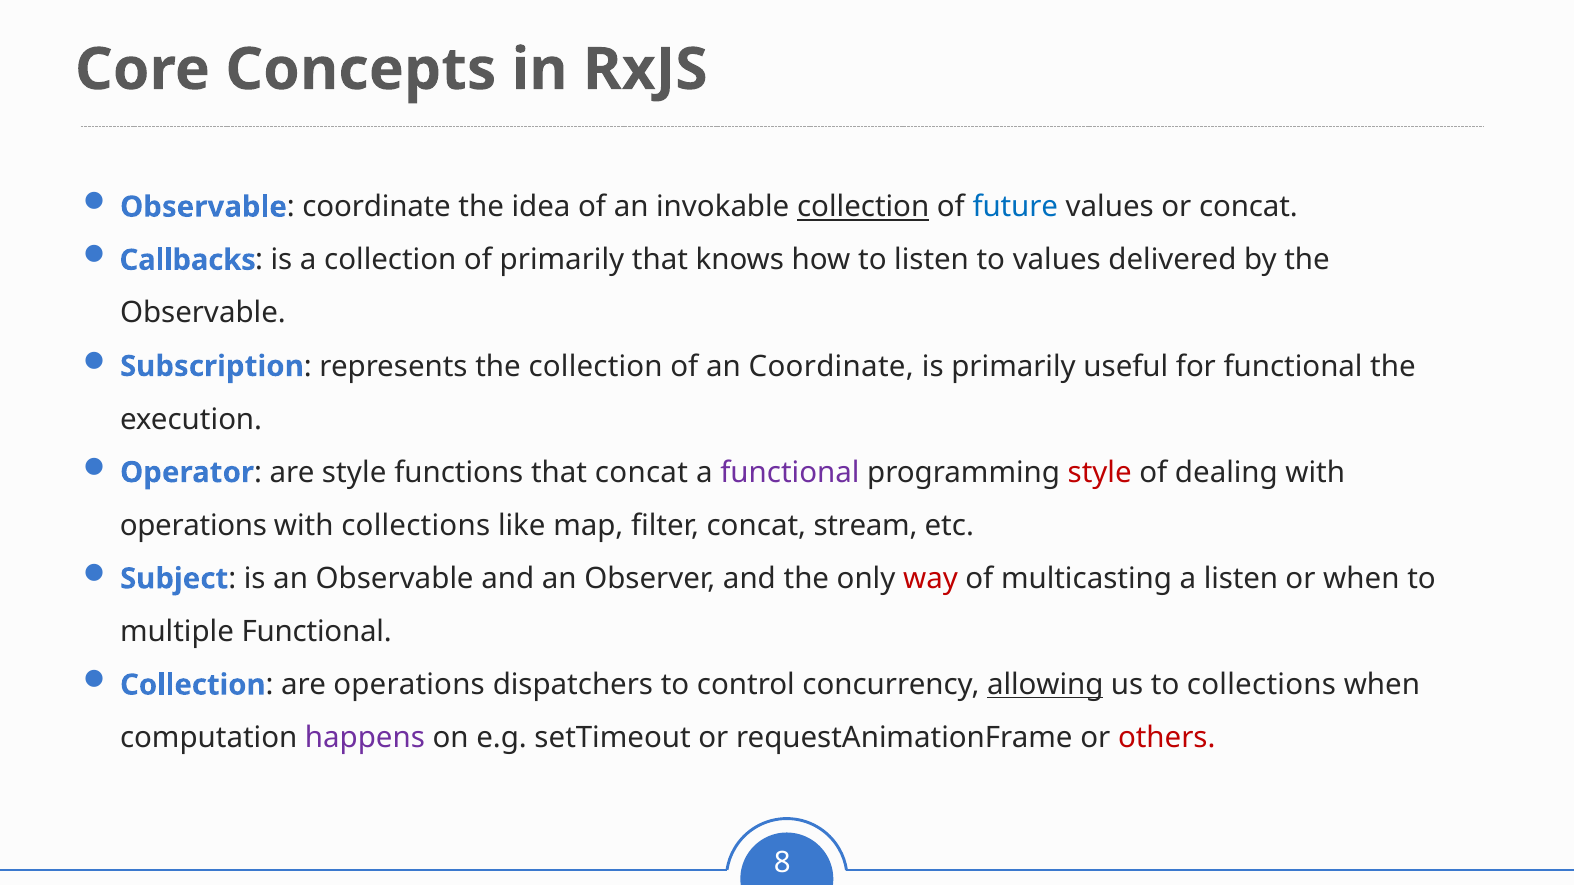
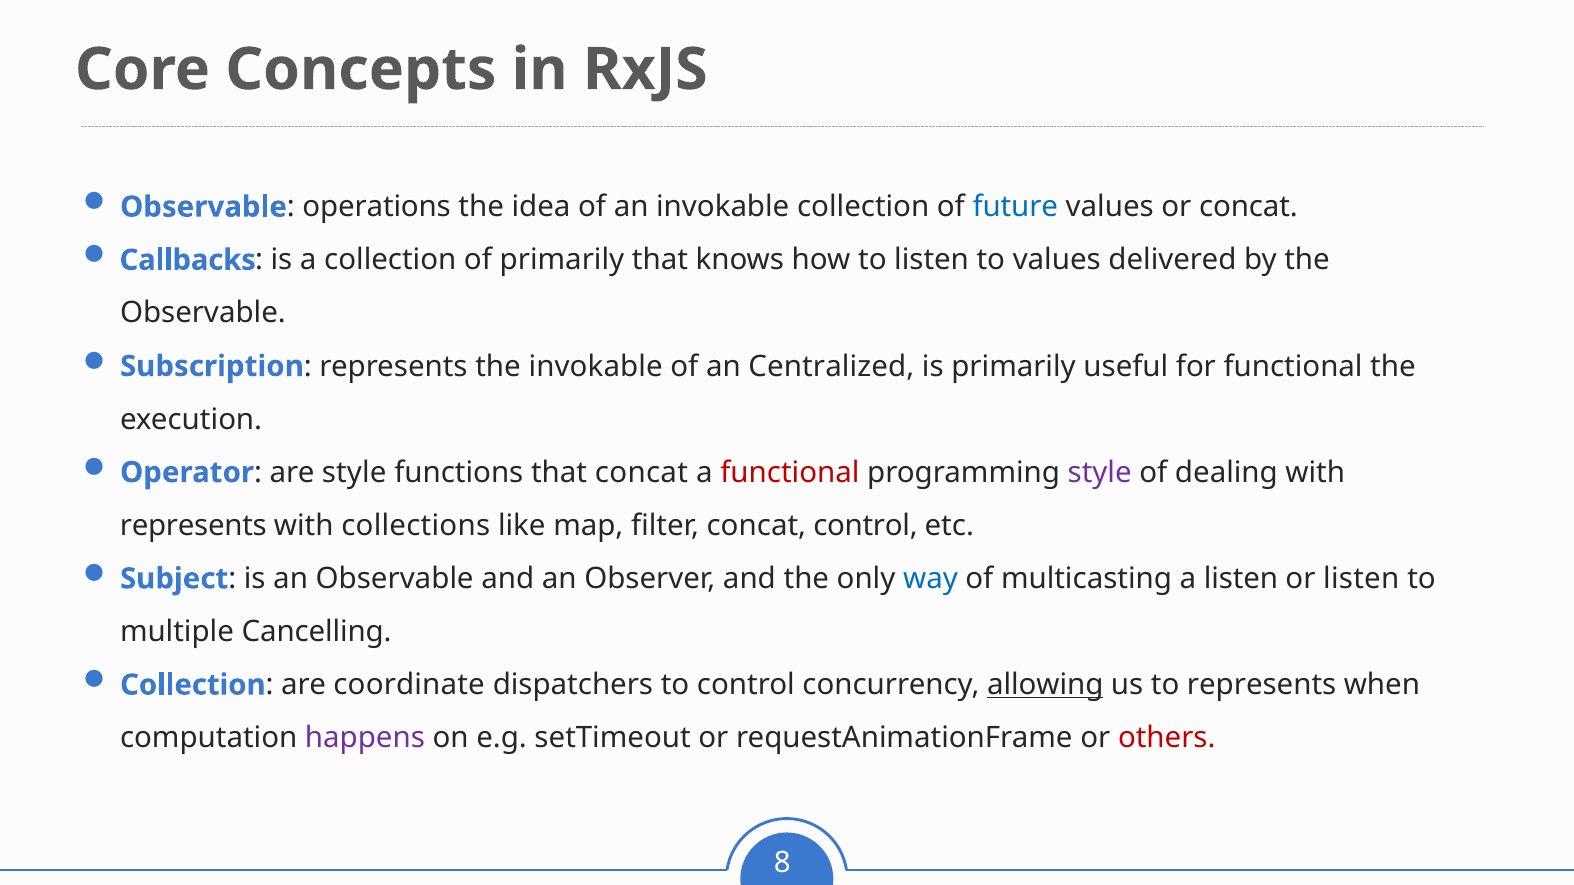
coordinate: coordinate -> operations (377, 207)
collection underline: present -> none (863, 207)
the collection: collection -> invokable (596, 366)
an Coordinate: Coordinate -> Centralized (831, 366)
functional colour: purple -> red (790, 472)
style colour: red -> purple (1100, 472)
operations: operations -> represents (193, 526)
concat stream: stream -> control (865, 526)
way colour: red -> blue (930, 579)
or when: when -> listen (1361, 579)
multiple Functional: Functional -> Cancelling (317, 632)
are operations: operations -> coordinate (409, 685)
to collections: collections -> represents (1262, 685)
